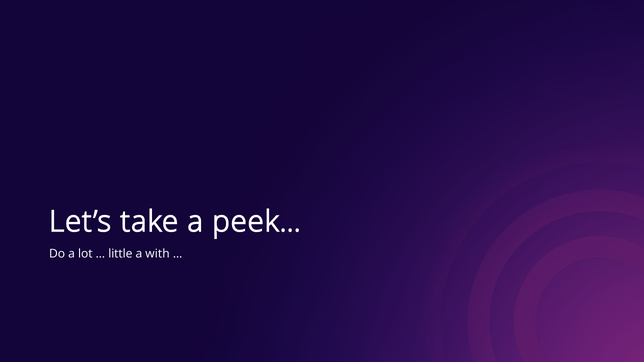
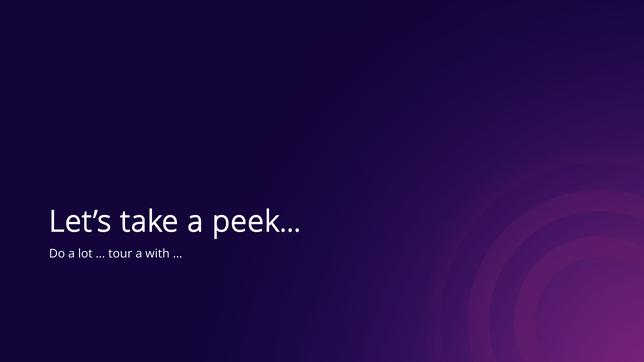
little: little -> tour (120, 254)
